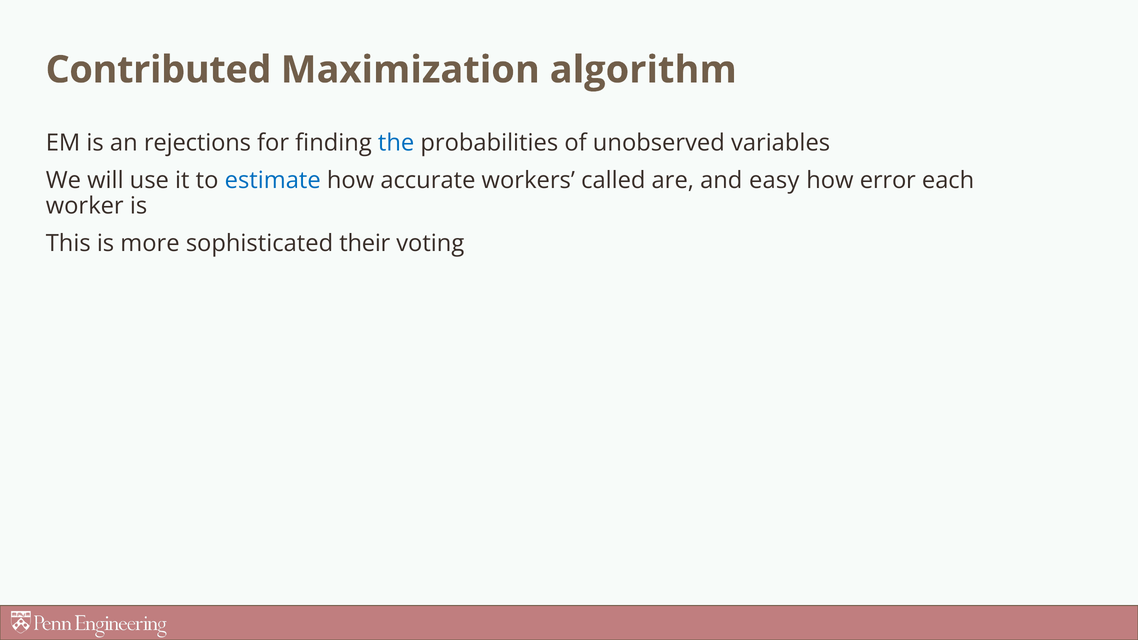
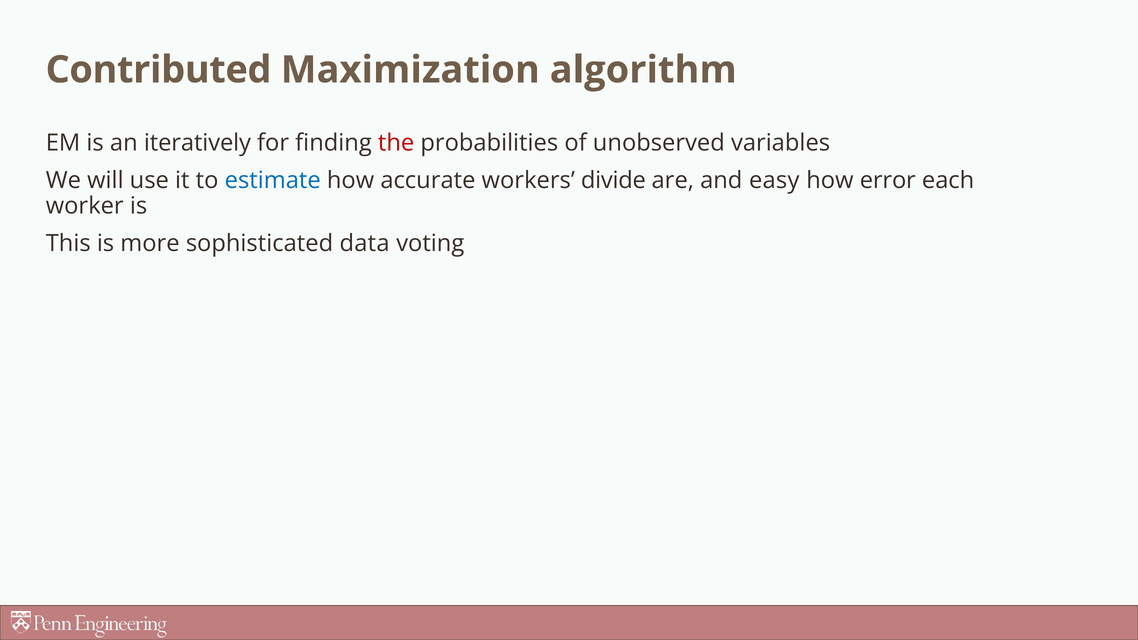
rejections: rejections -> iteratively (197, 143)
the colour: blue -> red (396, 143)
called: called -> divide (613, 180)
their: their -> data (365, 243)
